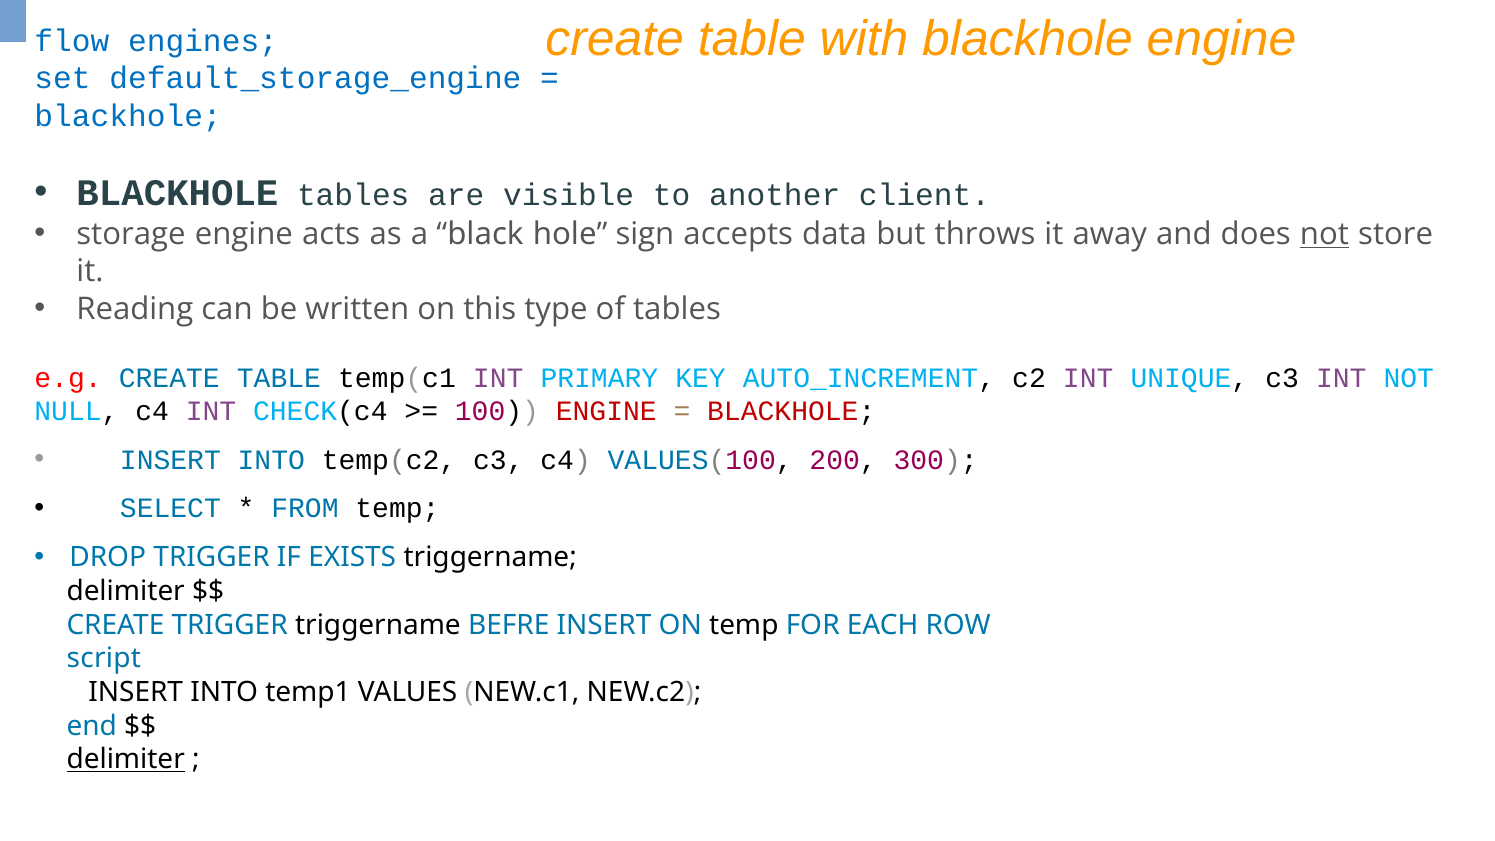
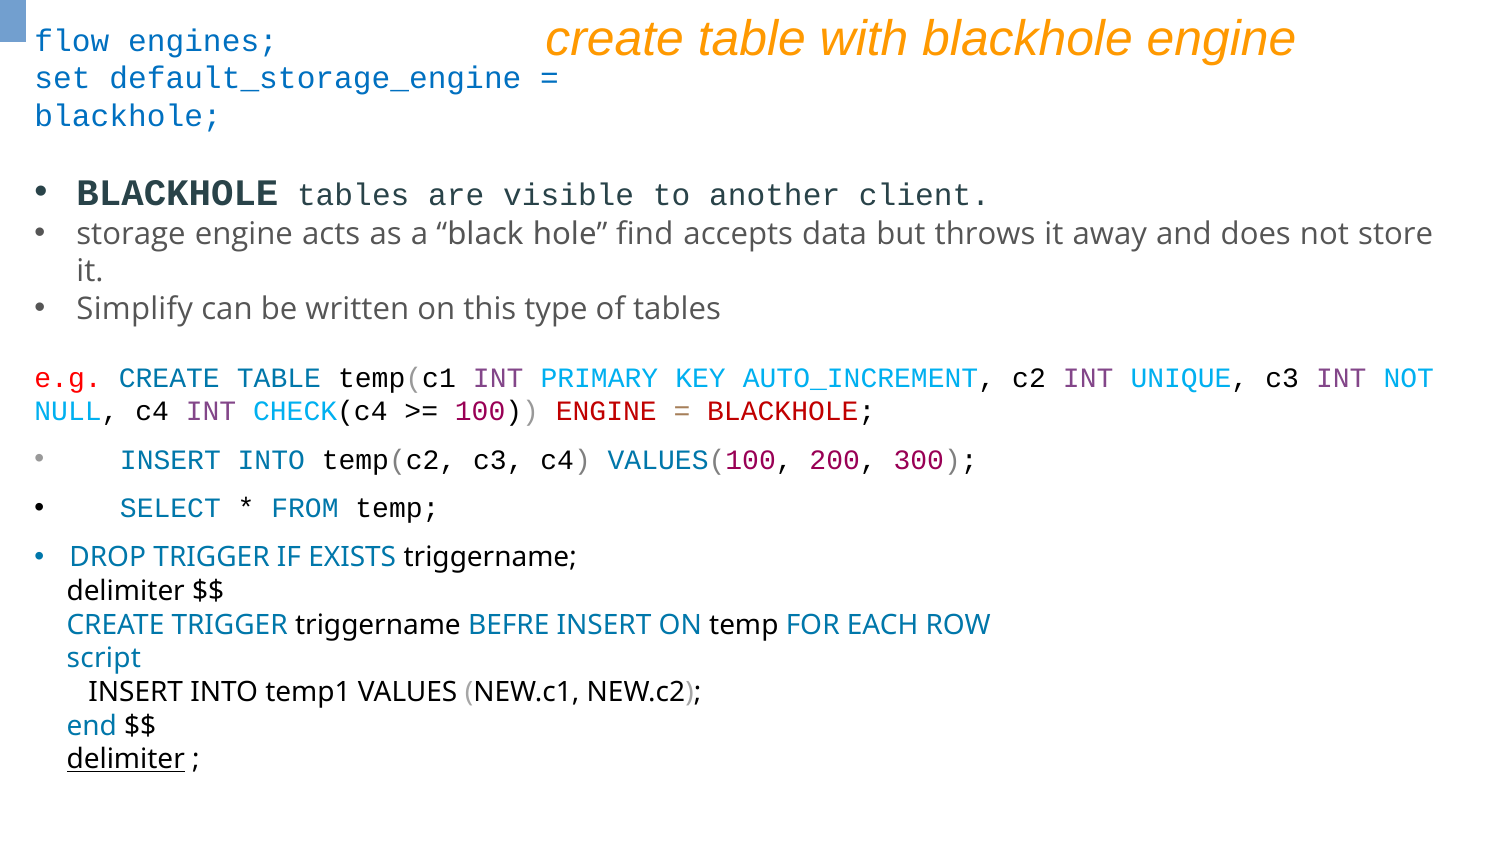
sign: sign -> find (645, 234)
not underline: present -> none (1324, 234)
Reading: Reading -> Simplify (135, 309)
